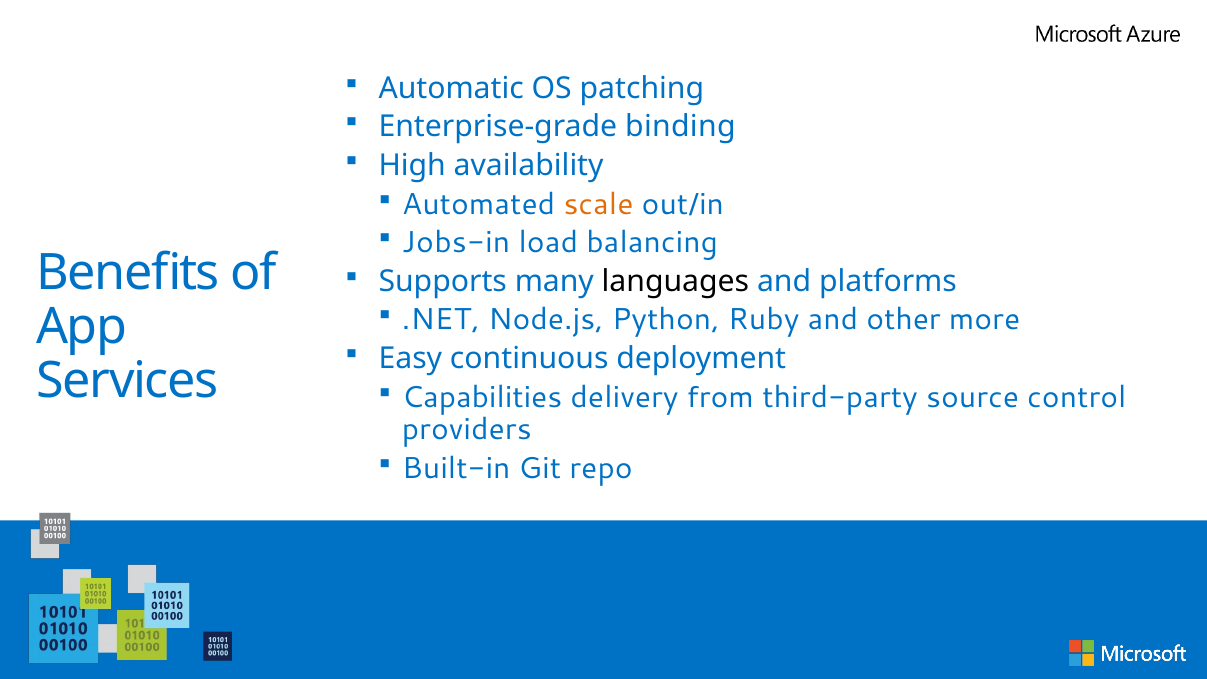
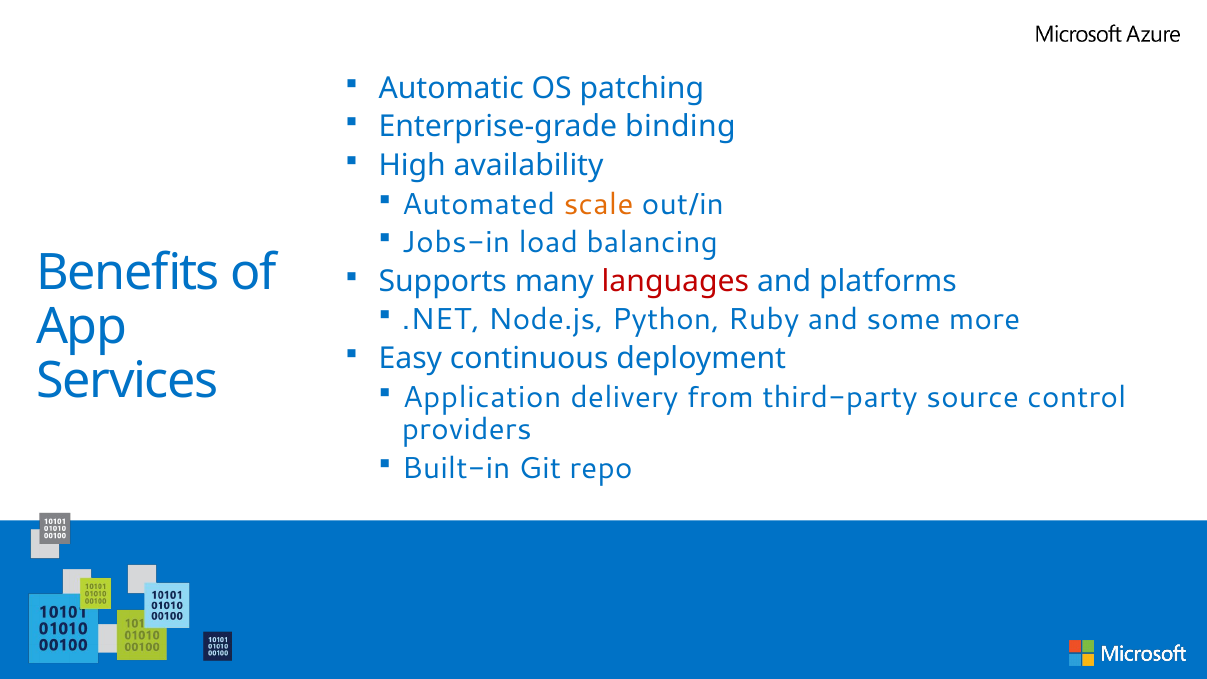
languages colour: black -> red (675, 281)
other: other -> some (904, 320)
Capabilities: Capabilities -> Application (482, 397)
